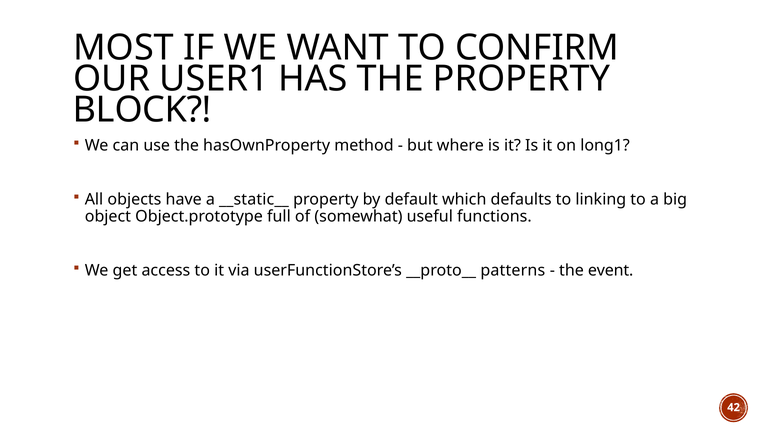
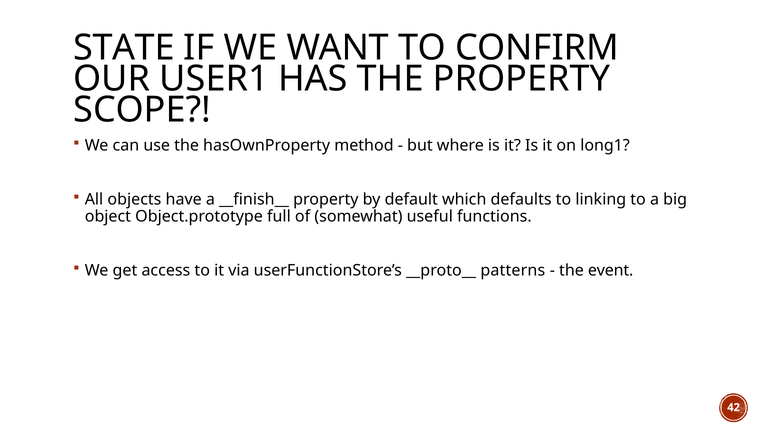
MOST: MOST -> STATE (124, 48)
BLOCK: BLOCK -> SCOPE (142, 110)
__static__: __static__ -> __finish__ (254, 199)
